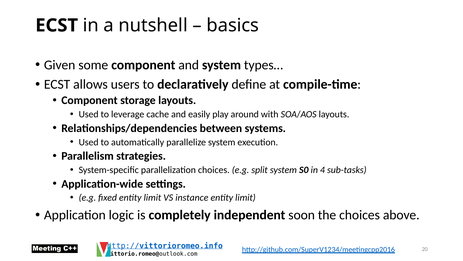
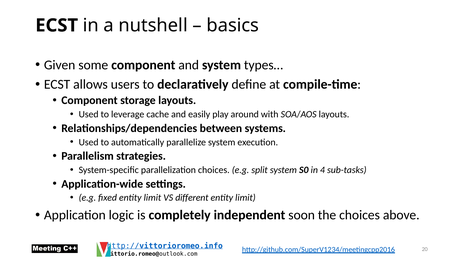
instance: instance -> different (192, 197)
